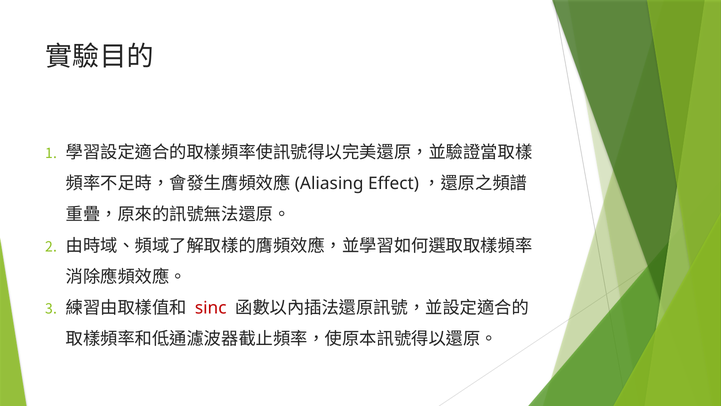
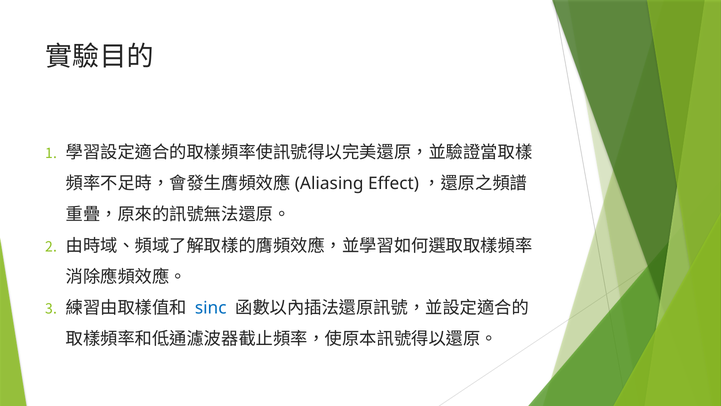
sinc colour: red -> blue (211, 308)
